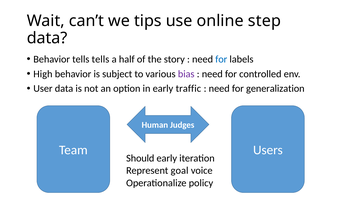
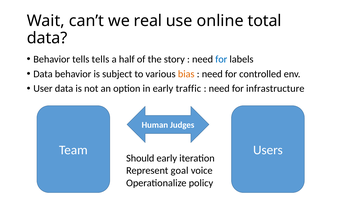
tips: tips -> real (148, 21)
step: step -> total (265, 21)
High: High -> Data (43, 74)
bias colour: purple -> orange (186, 74)
generalization: generalization -> infrastructure (275, 89)
